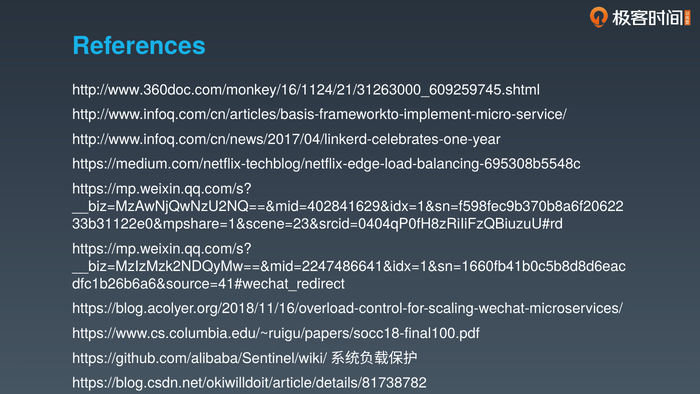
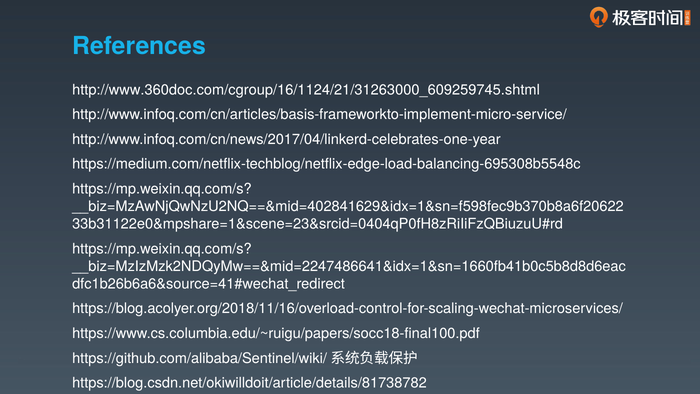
http://www.360doc.com/monkey/16/1124/21/31263000_609259745.shtml: http://www.360doc.com/monkey/16/1124/21/31263000_609259745.shtml -> http://www.360doc.com/cgroup/16/1124/21/31263000_609259745.shtml (306, 90)
